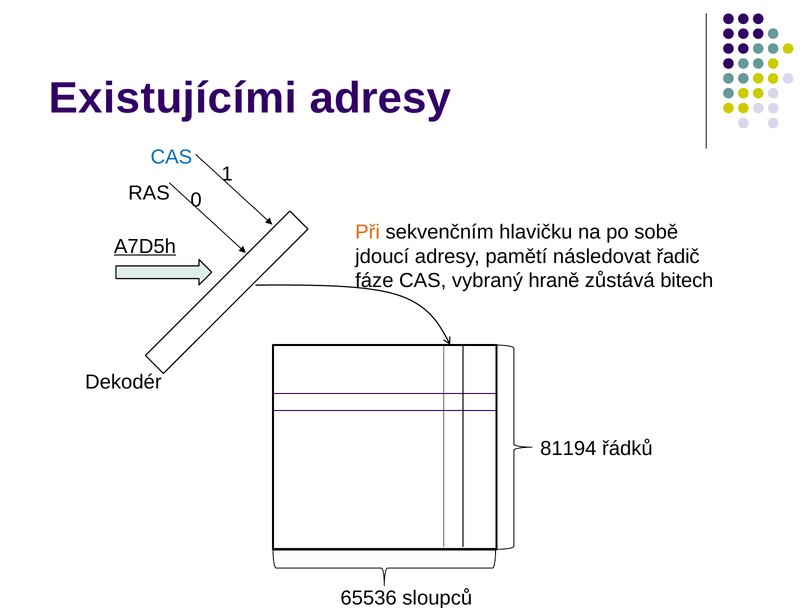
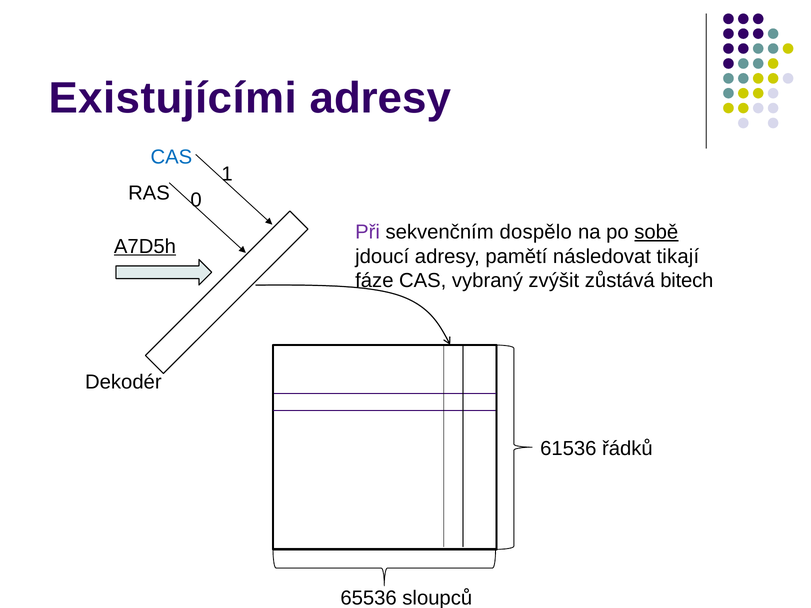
Při colour: orange -> purple (368, 232)
hlavičku: hlavičku -> dospělo (536, 232)
sobě underline: none -> present (656, 232)
řadič: řadič -> tikají (678, 257)
hraně: hraně -> zvýšit (554, 281)
81194: 81194 -> 61536 (568, 449)
